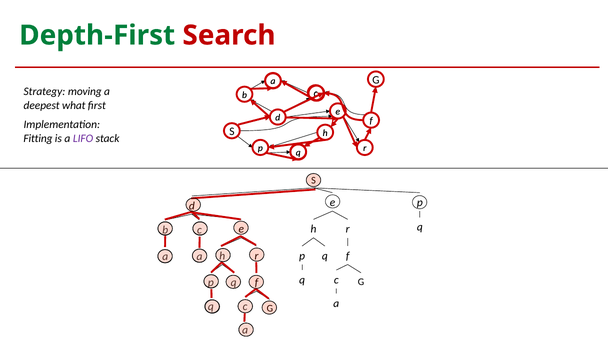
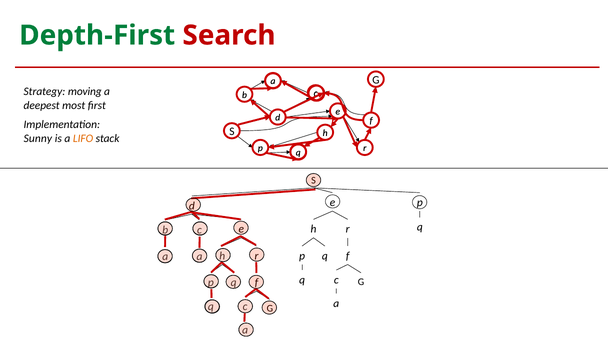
what: what -> most (74, 105)
Fitting: Fitting -> Sunny (38, 138)
LIFO colour: purple -> orange (83, 138)
